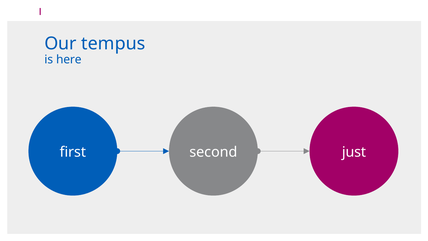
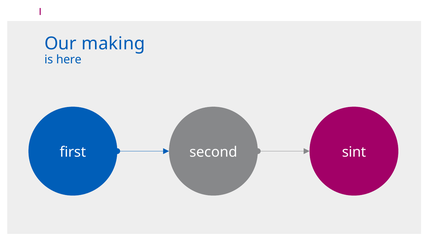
tempus: tempus -> making (113, 43)
just: just -> sint (354, 152)
